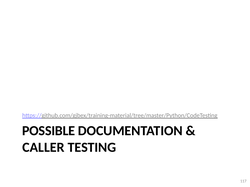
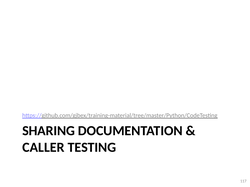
POSSIBLE: POSSIBLE -> SHARING (49, 131)
